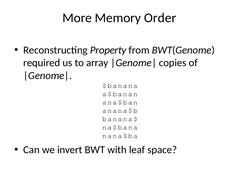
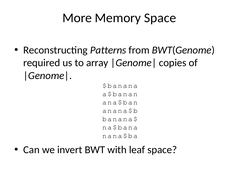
Memory Order: Order -> Space (160, 18)
Property: Property -> Patterns (108, 50)
